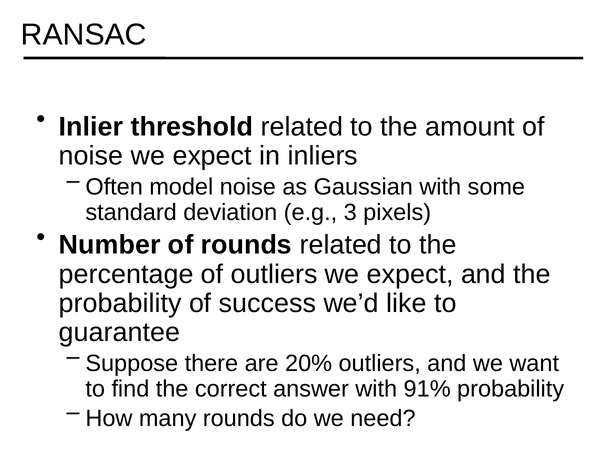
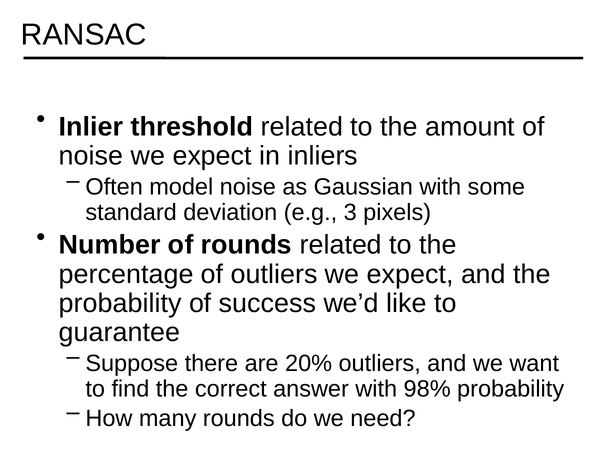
91%: 91% -> 98% (427, 389)
